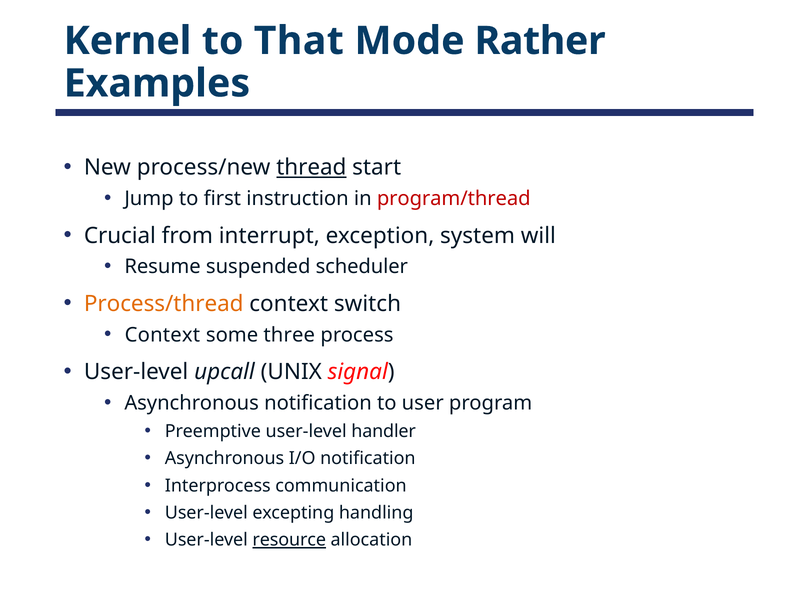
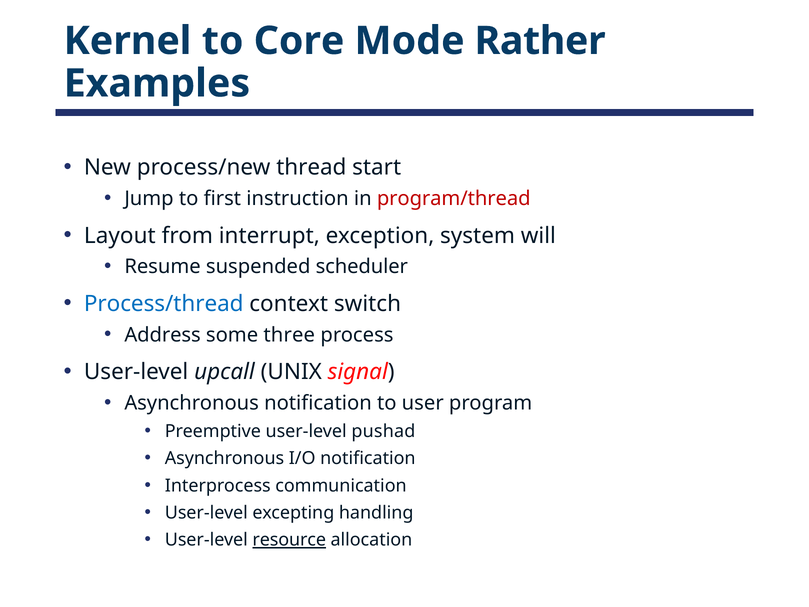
That: That -> Core (299, 41)
thread underline: present -> none (311, 167)
Crucial: Crucial -> Layout (120, 236)
Process/thread colour: orange -> blue (164, 304)
Context: Context -> Address (163, 335)
handler: handler -> pushad (383, 431)
